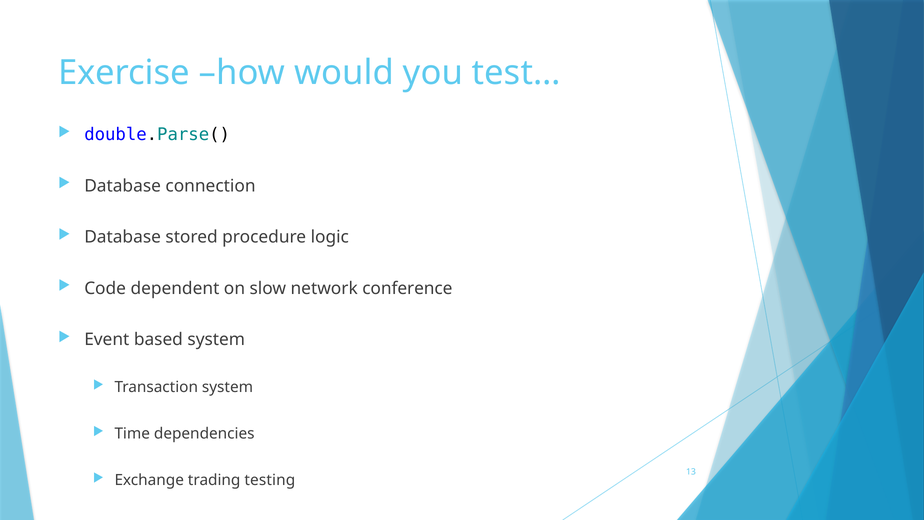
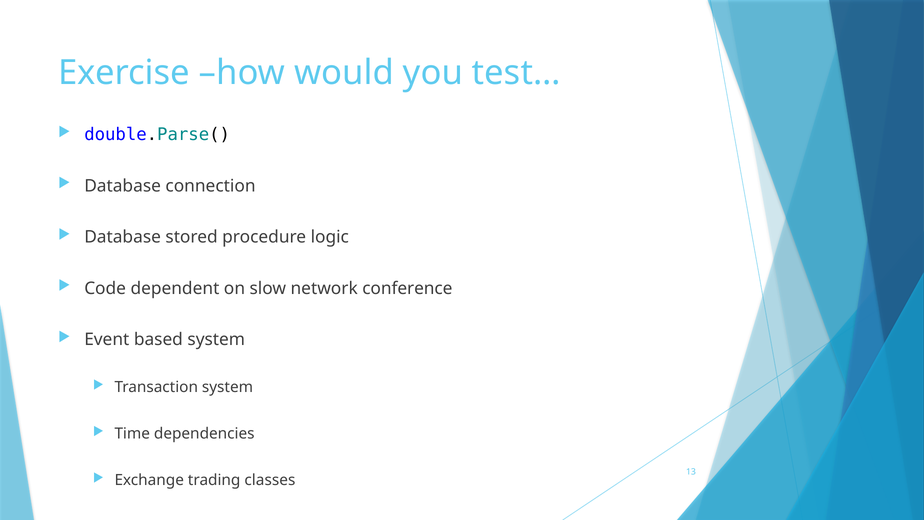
testing: testing -> classes (270, 480)
